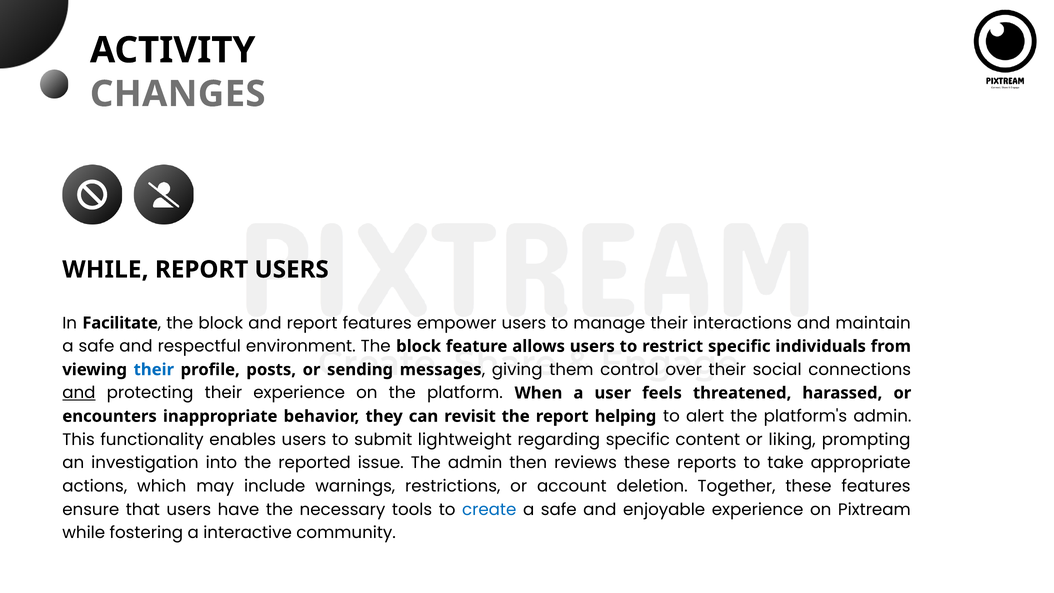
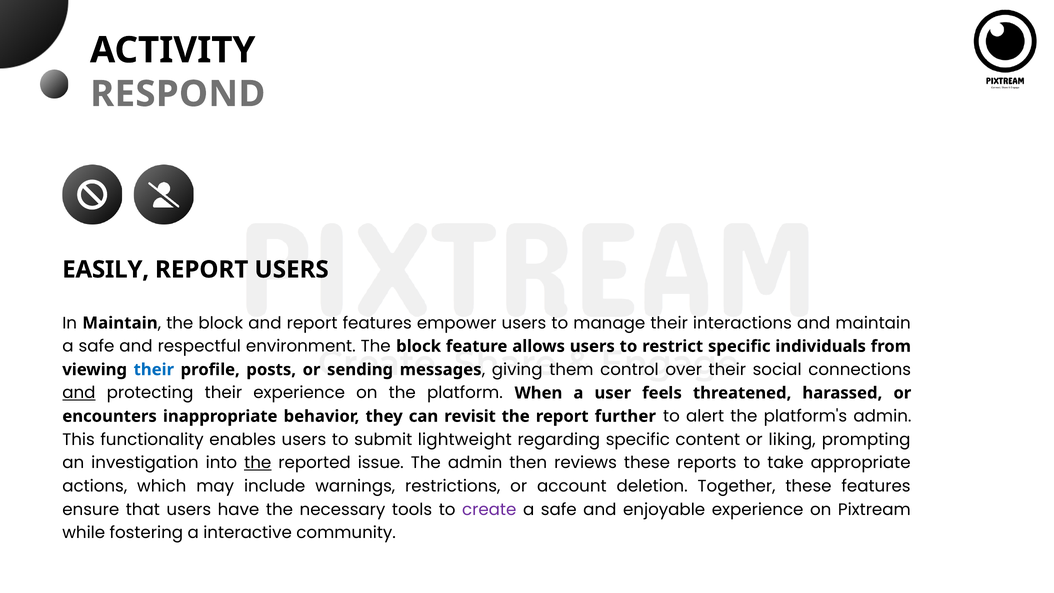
CHANGES: CHANGES -> RESPOND (178, 94)
WHILE: WHILE -> EASILY (106, 270)
In Facilitate: Facilitate -> Maintain (120, 323)
helping: helping -> further (625, 416)
the underline: none -> present (258, 463)
create colour: blue -> purple (489, 510)
